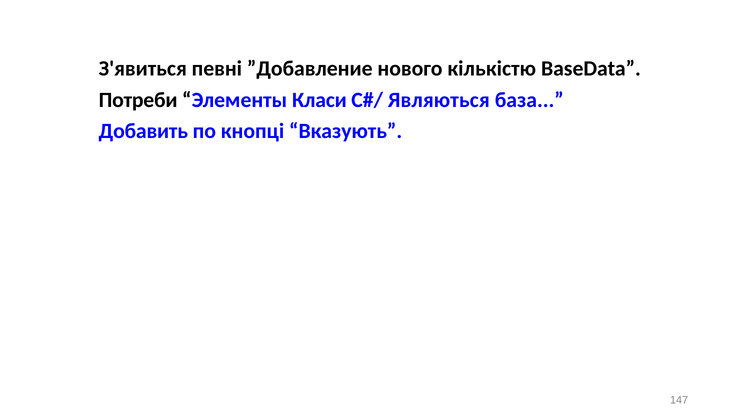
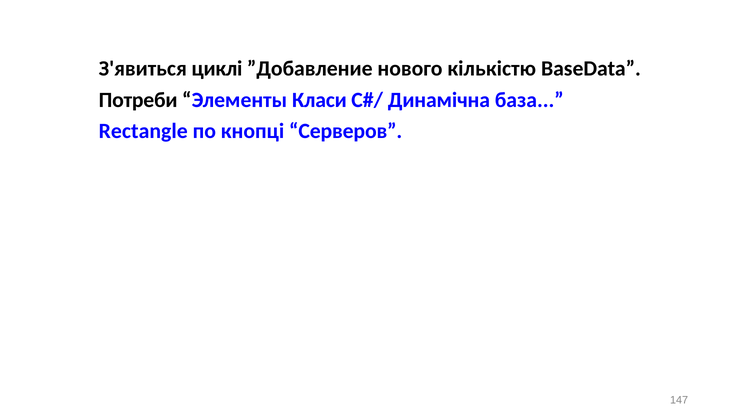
певні: певні -> циклі (217, 69)
Являються: Являються -> Динамічна (439, 100)
Добавить: Добавить -> Rectangle (143, 131)
Вказують: Вказують -> Серверов (346, 131)
